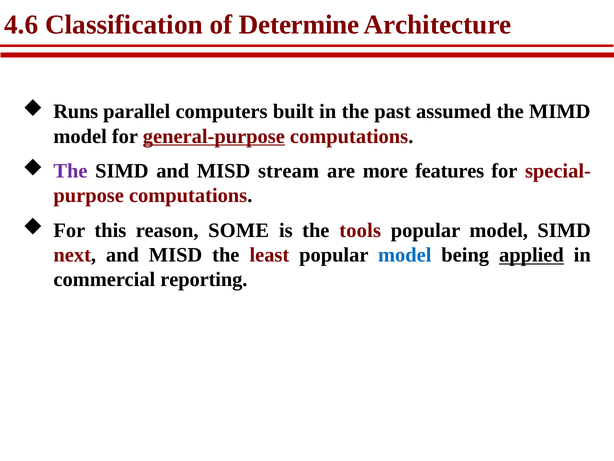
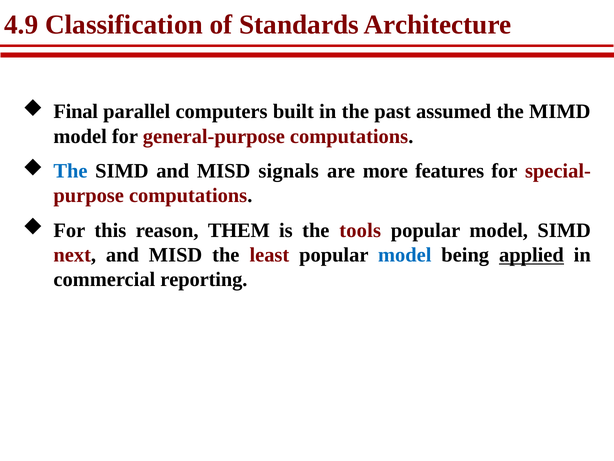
4.6: 4.6 -> 4.9 (21, 25)
Determine: Determine -> Standards (299, 25)
Runs: Runs -> Final (76, 112)
general-purpose underline: present -> none (214, 136)
The colour: purple -> blue (71, 171)
stream: stream -> signals (289, 171)
SOME: SOME -> THEM (239, 230)
